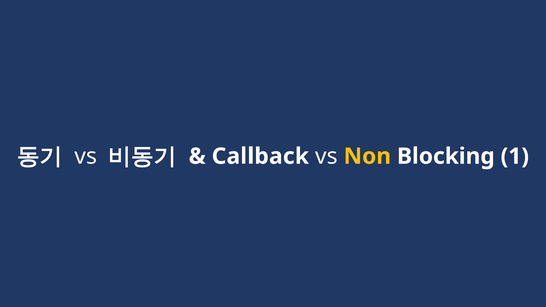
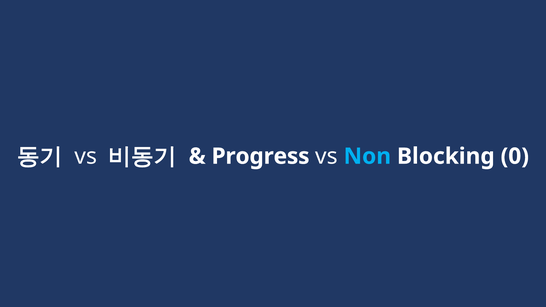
Callback: Callback -> Progress (261, 156)
Non colour: yellow -> light blue (367, 156)
1: 1 -> 0 (515, 156)
